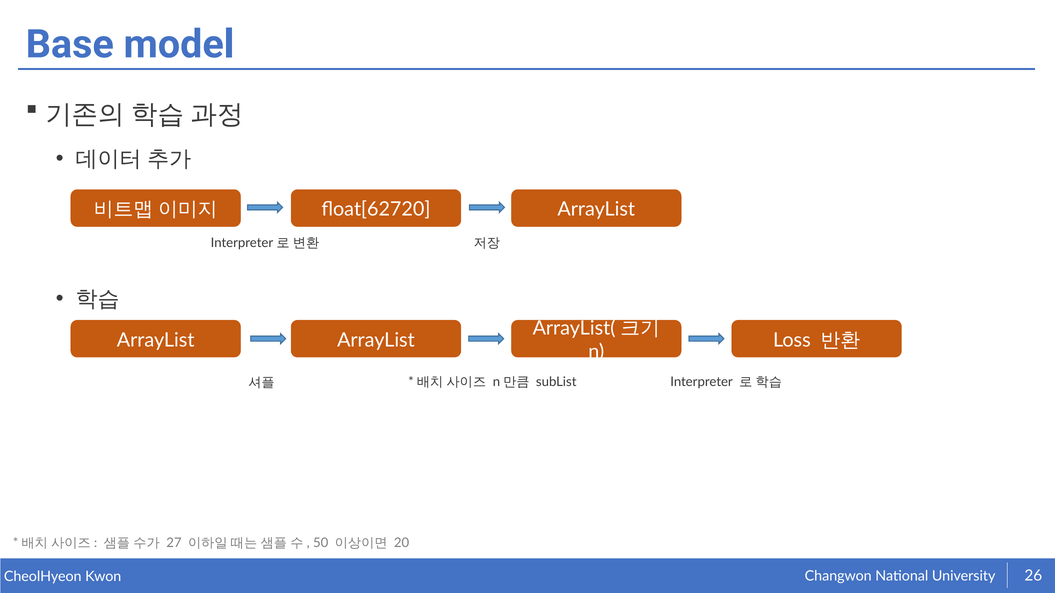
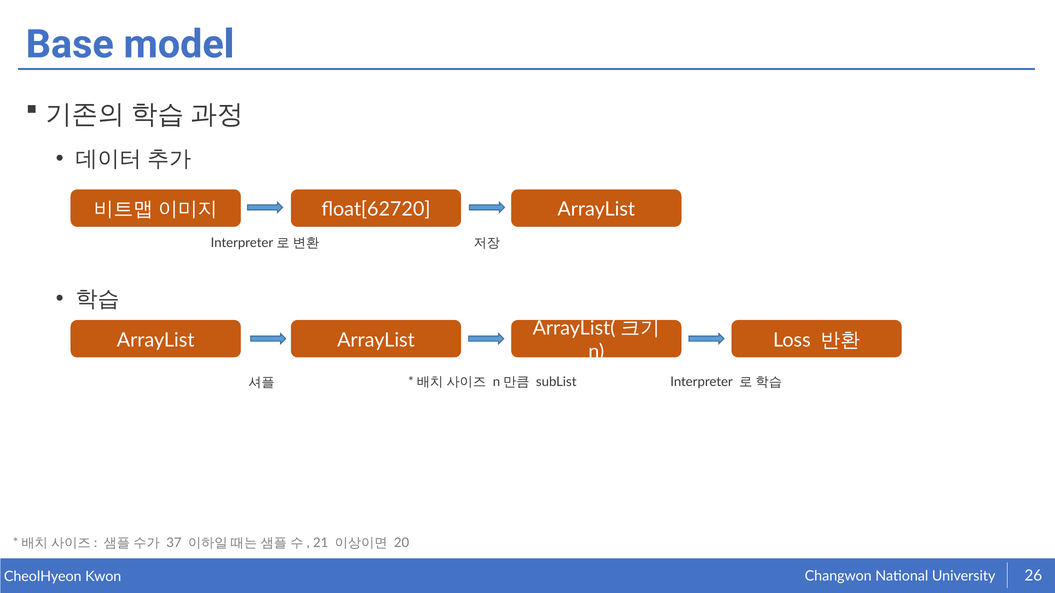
27: 27 -> 37 (174, 543)
50: 50 -> 21 (321, 543)
